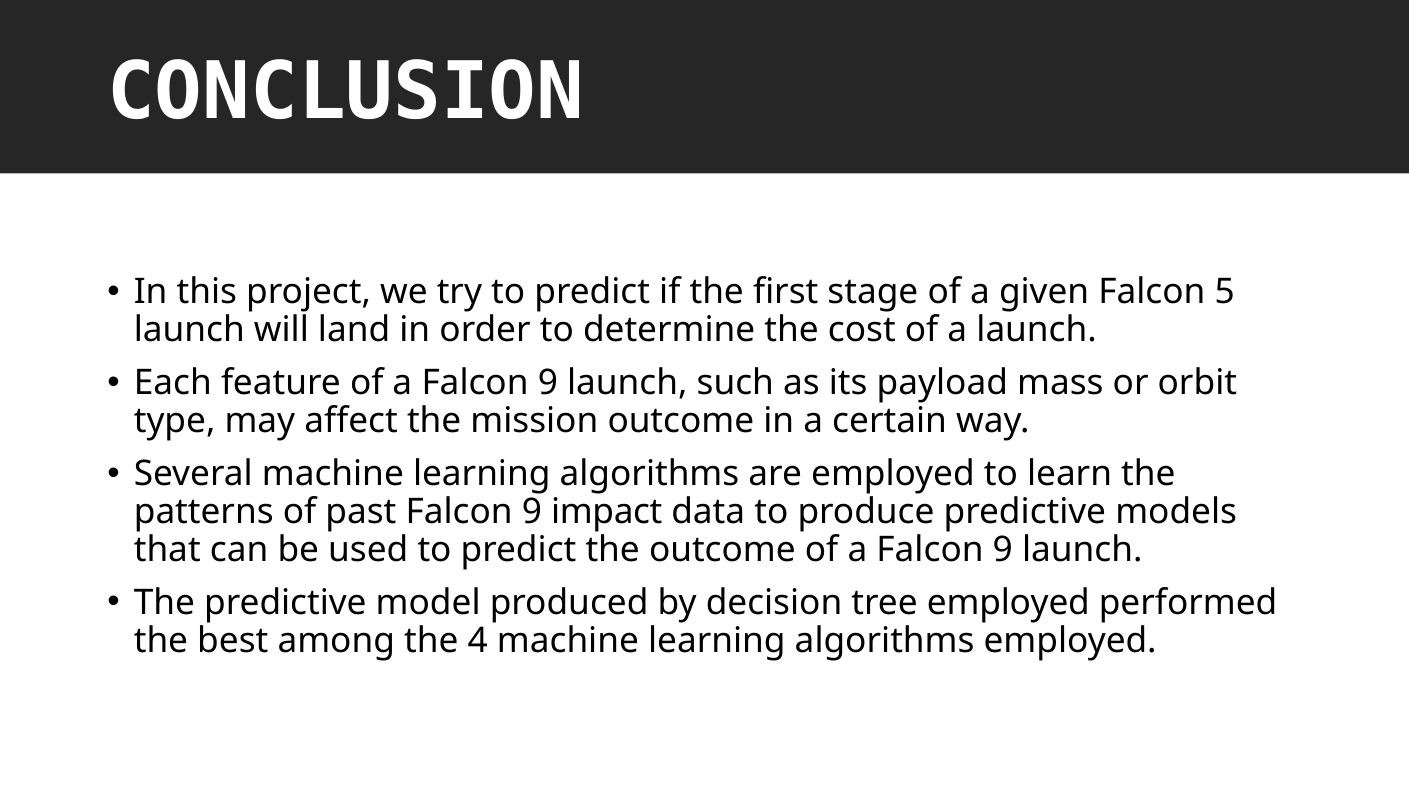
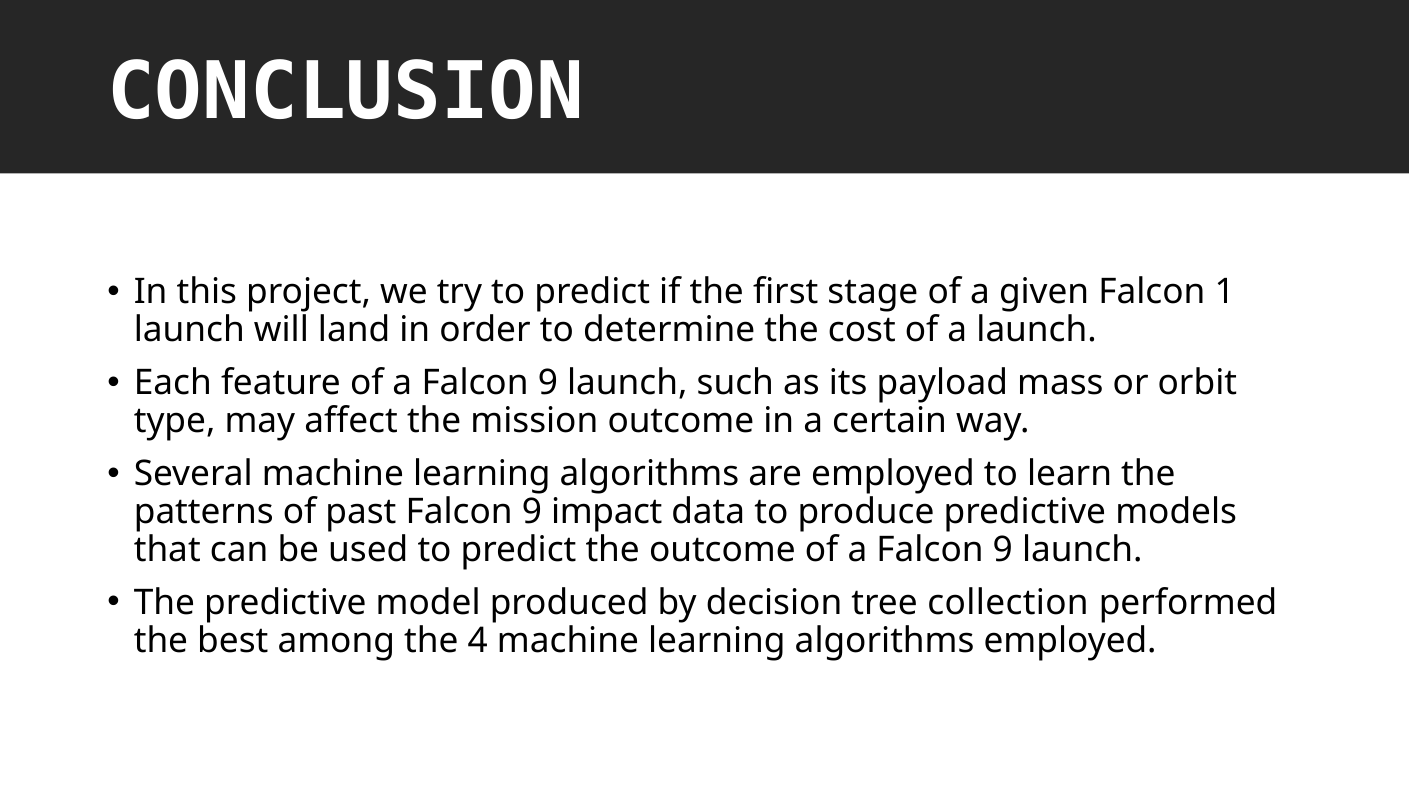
5: 5 -> 1 (1225, 292)
tree employed: employed -> collection (1008, 602)
